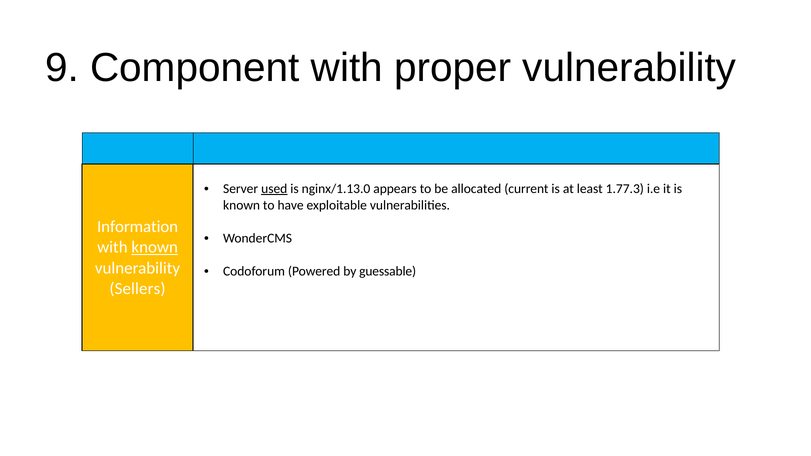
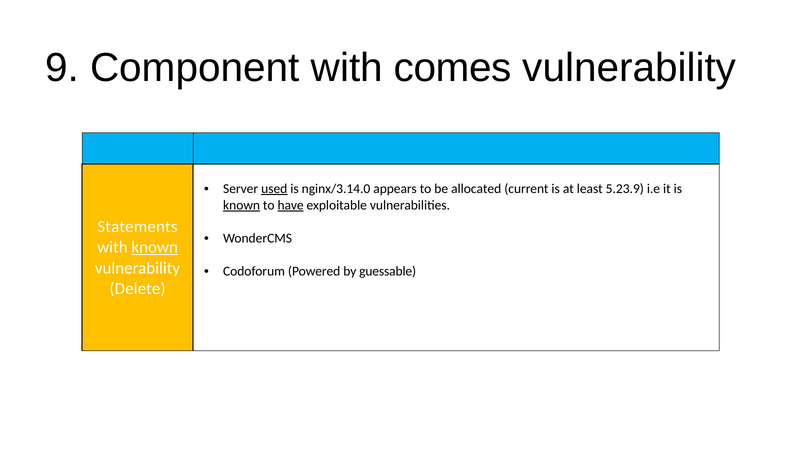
proper: proper -> comes (453, 68)
nginx/1.13.0: nginx/1.13.0 -> nginx/3.14.0 (336, 189)
1.77.3: 1.77.3 -> 5.23.9 (625, 189)
known underline: none -> present (242, 205)
have underline: none -> present (291, 205)
Information: Information -> Statements (137, 227)
Sellers: Sellers -> Delete (137, 289)
